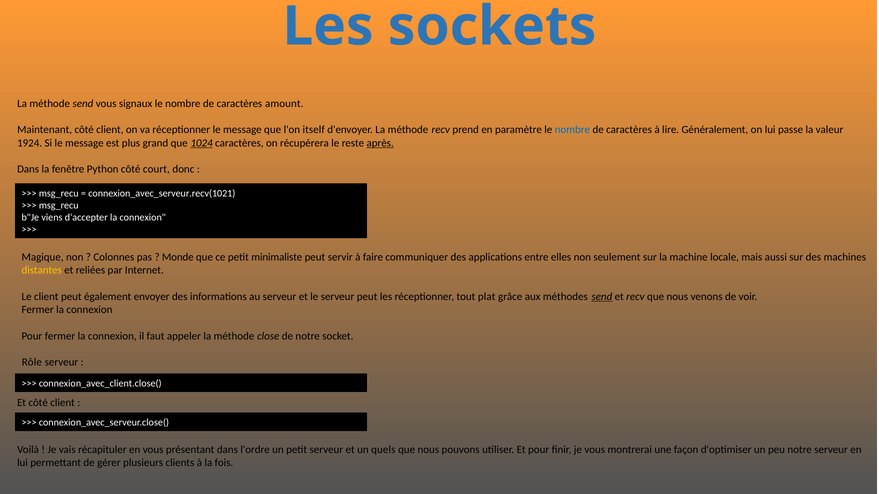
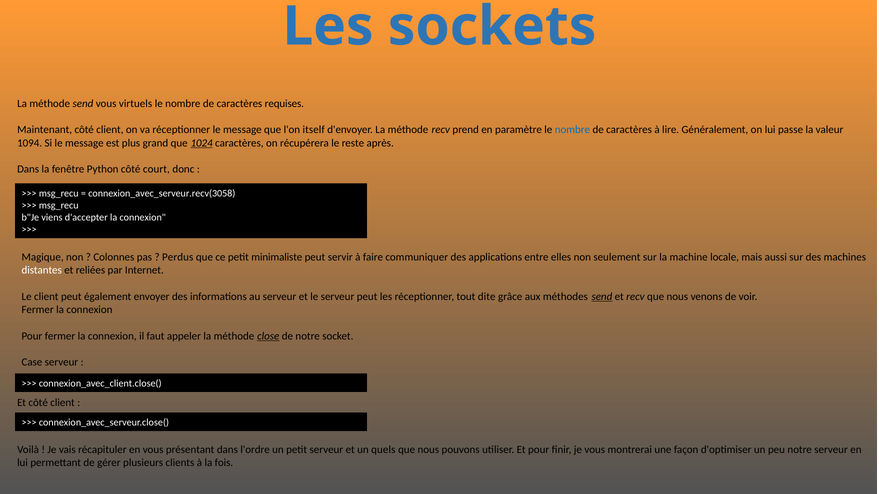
signaux: signaux -> virtuels (136, 103)
amount: amount -> requises (284, 103)
1924: 1924 -> 1094 (30, 143)
après underline: present -> none (380, 143)
connexion_avec_serveur.recv(1021: connexion_avec_serveur.recv(1021 -> connexion_avec_serveur.recv(3058 (162, 193)
Monde: Monde -> Perdus (178, 257)
distantes colour: yellow -> white (42, 270)
plat: plat -> dite (487, 297)
close underline: none -> present (268, 336)
Rôle: Rôle -> Case (32, 363)
